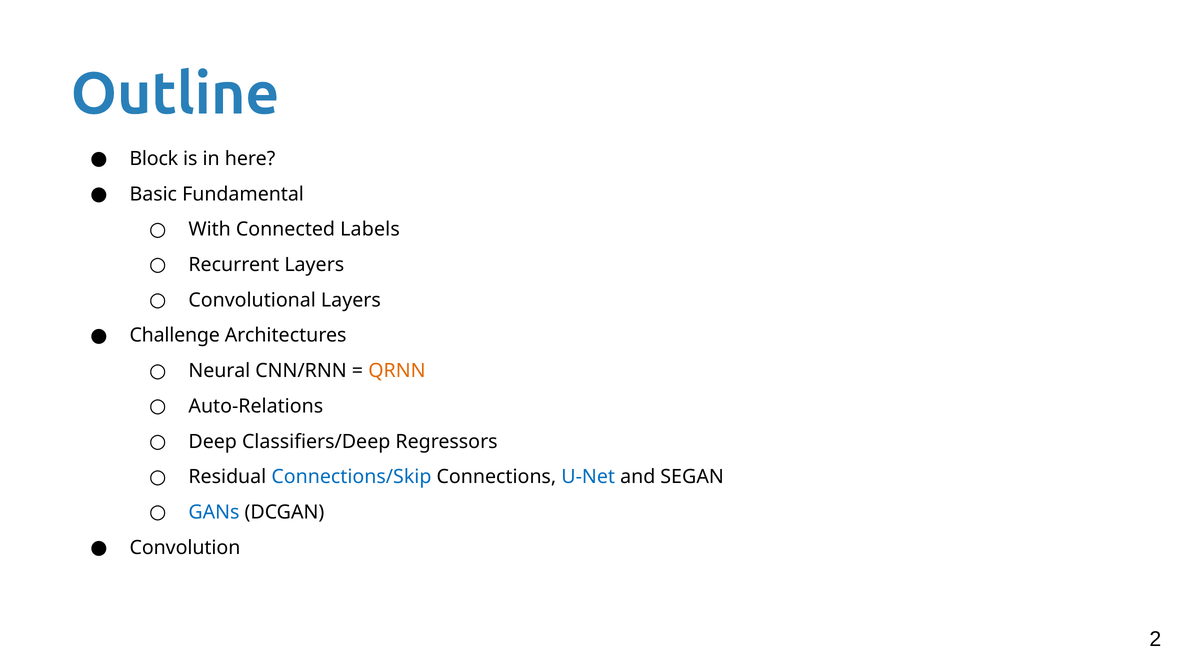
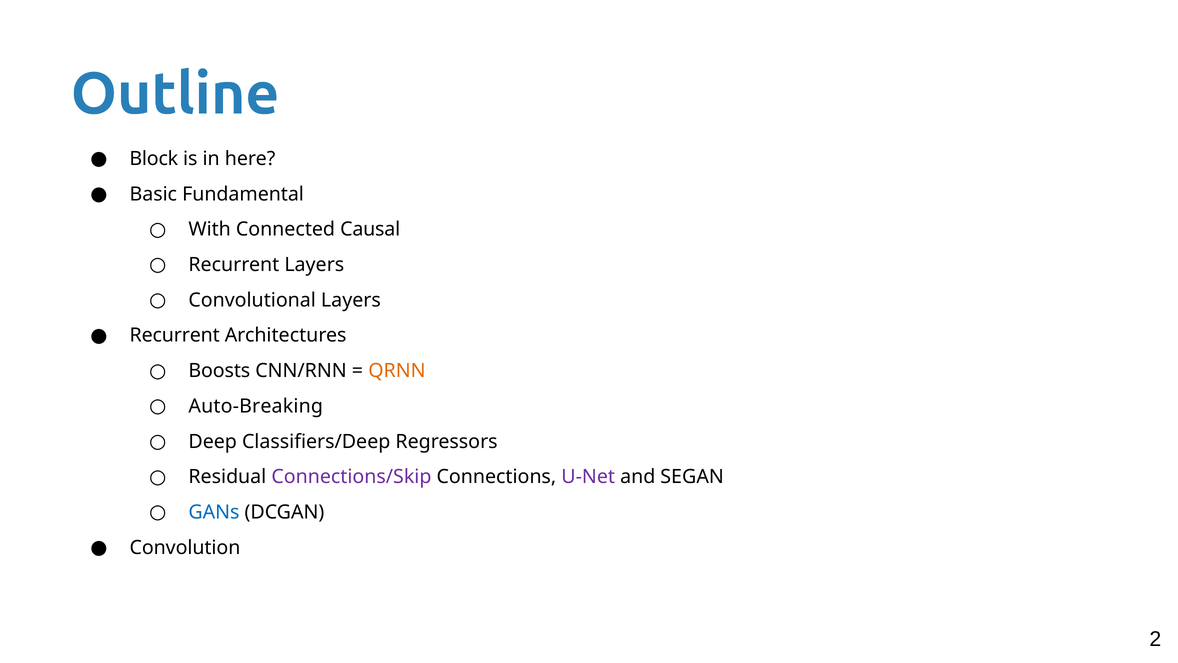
Labels: Labels -> Causal (370, 229)
Challenge: Challenge -> Recurrent (175, 335)
Neural: Neural -> Boosts (219, 371)
Auto-Relations: Auto-Relations -> Auto-Breaking (256, 406)
Connections/Skip colour: blue -> purple (351, 477)
U-Net colour: blue -> purple (588, 477)
